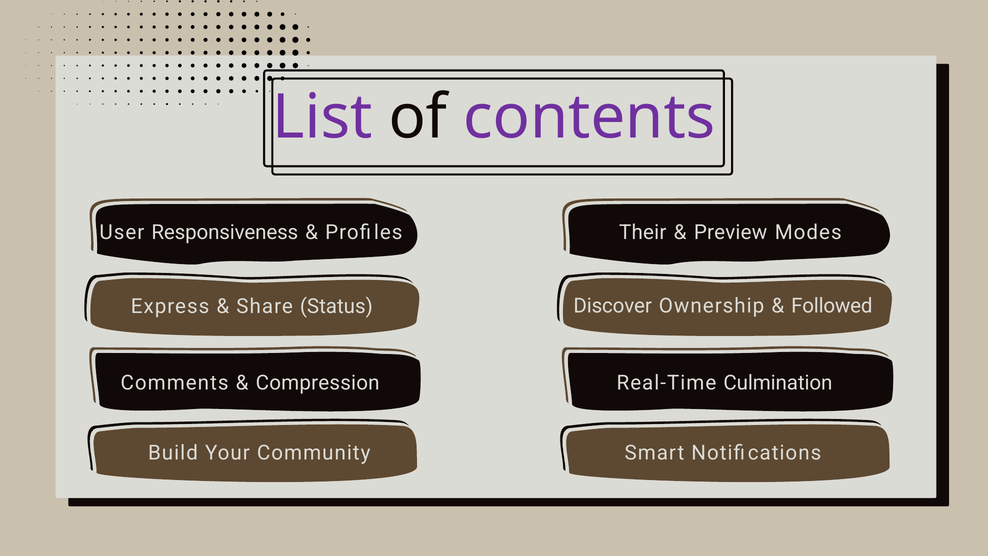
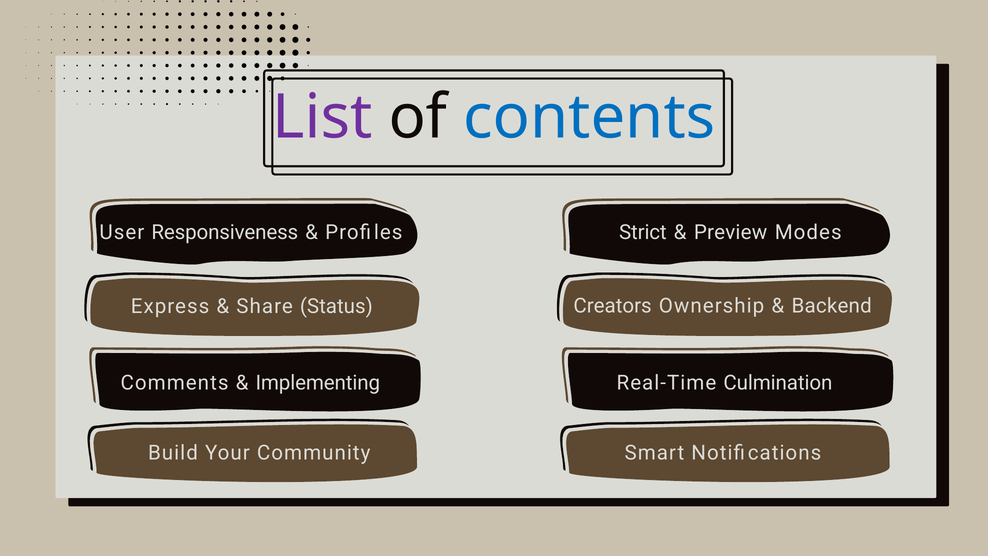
contents colour: purple -> blue (589, 118)
Their: Their -> Strict (643, 232)
Discover: Discover -> Creators (613, 306)
Followed: Followed -> Backend (832, 306)
Compression: Compression -> Implementing (318, 383)
